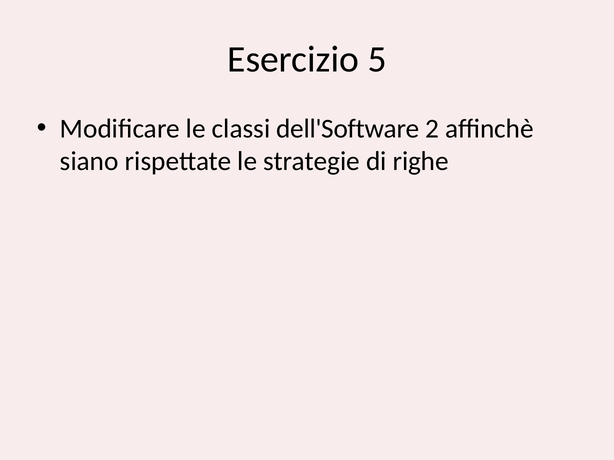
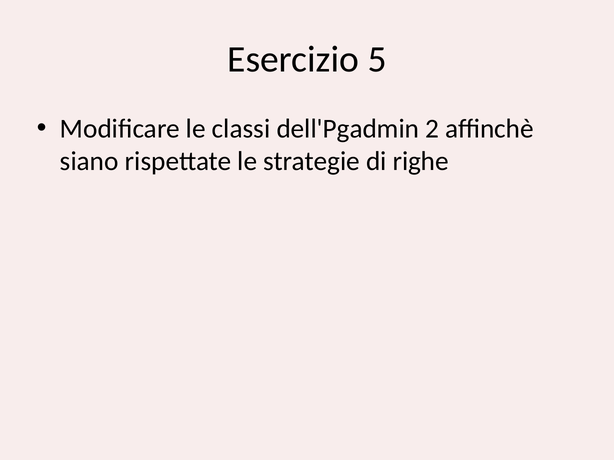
dell'Software: dell'Software -> dell'Pgadmin (348, 129)
